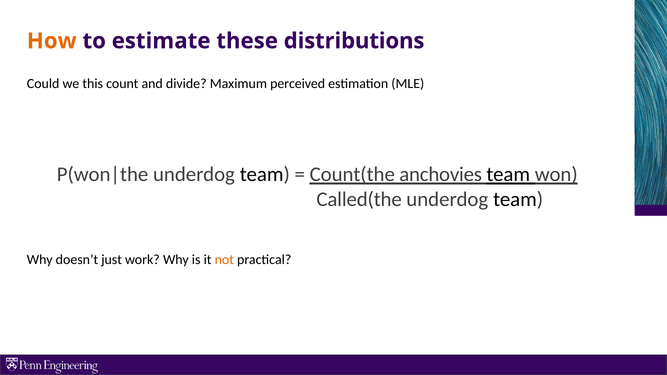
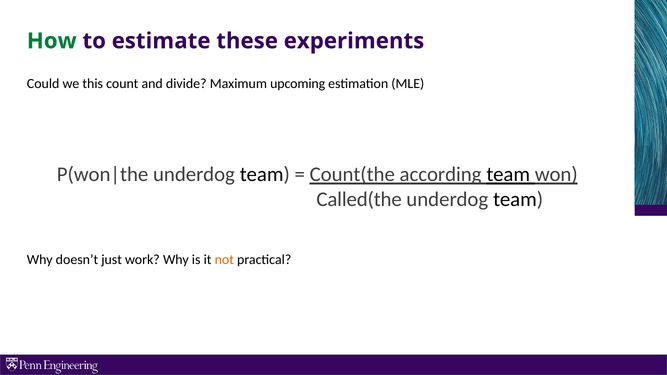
How colour: orange -> green (52, 41)
distributions: distributions -> experiments (354, 41)
perceived: perceived -> upcoming (298, 84)
anchovies: anchovies -> according (441, 175)
